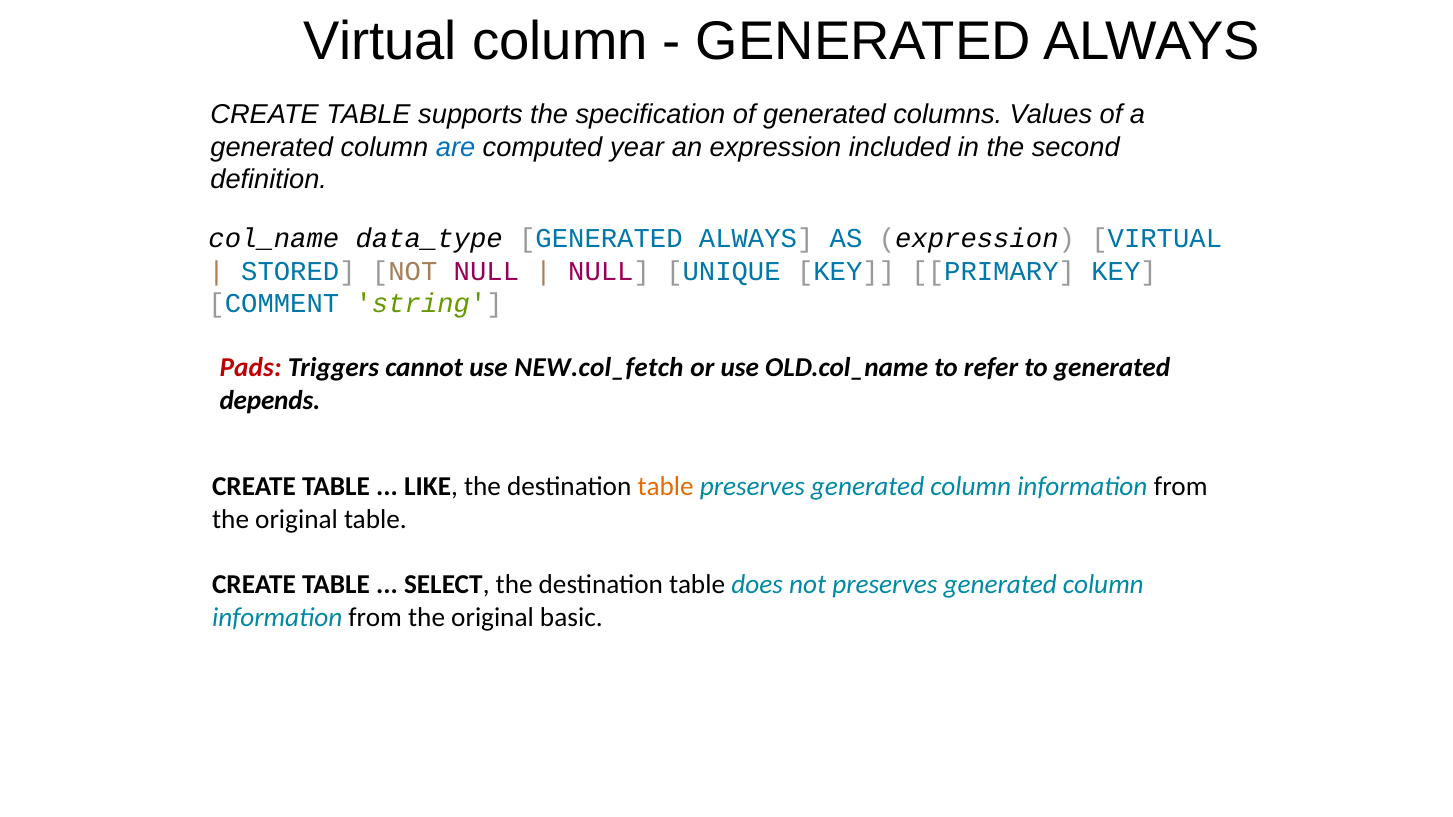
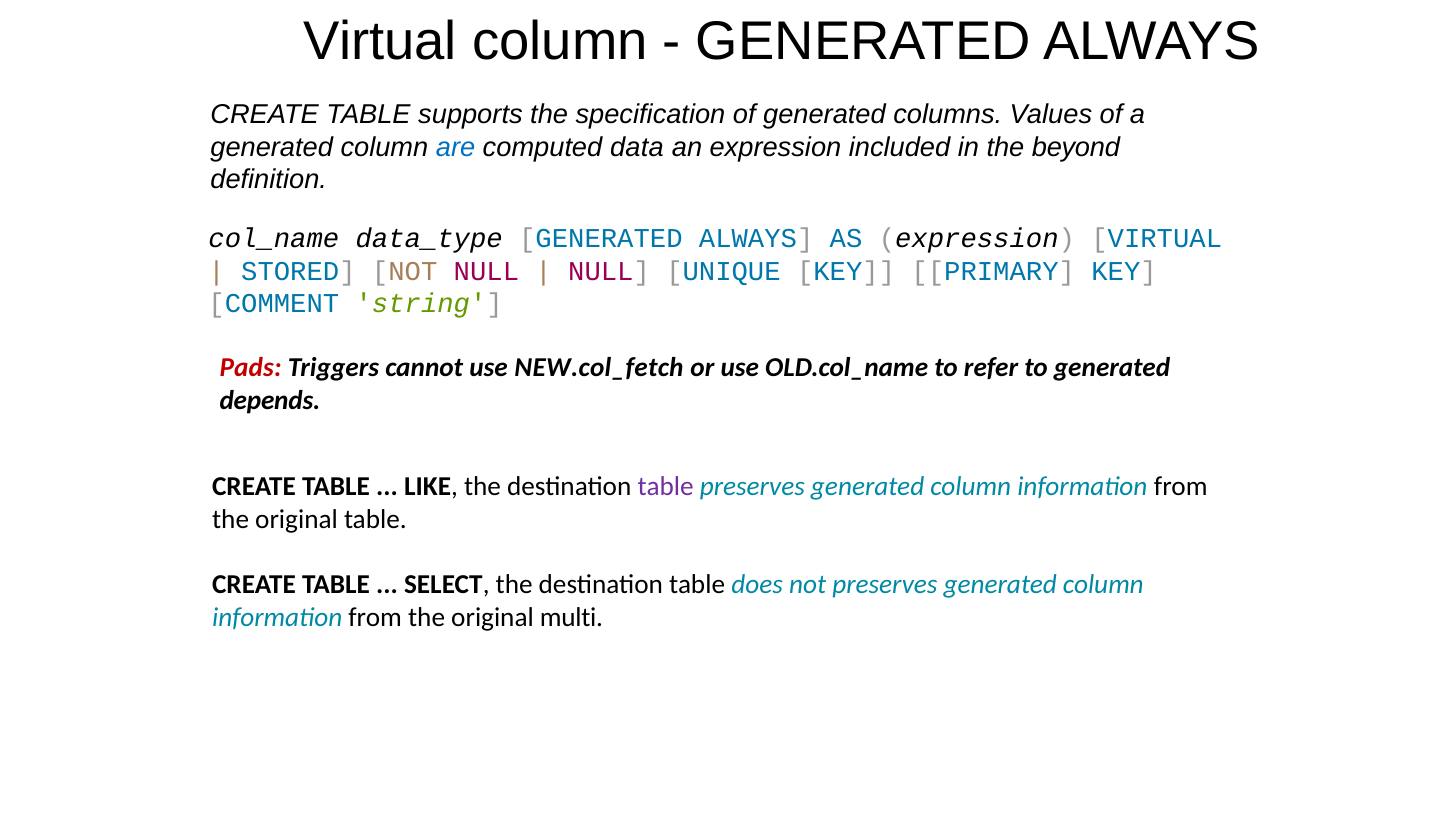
year: year -> data (637, 147)
second: second -> beyond (1076, 147)
table colour: orange -> purple (666, 487)
basic: basic -> multi (571, 617)
